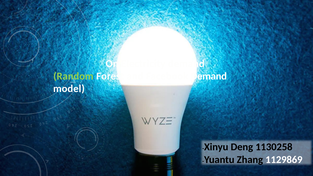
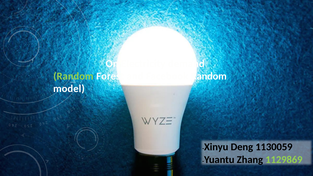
Facebook Demand: Demand -> Random (209, 76)
1130258: 1130258 -> 1130059 (274, 147)
1129869 colour: white -> light green (284, 160)
